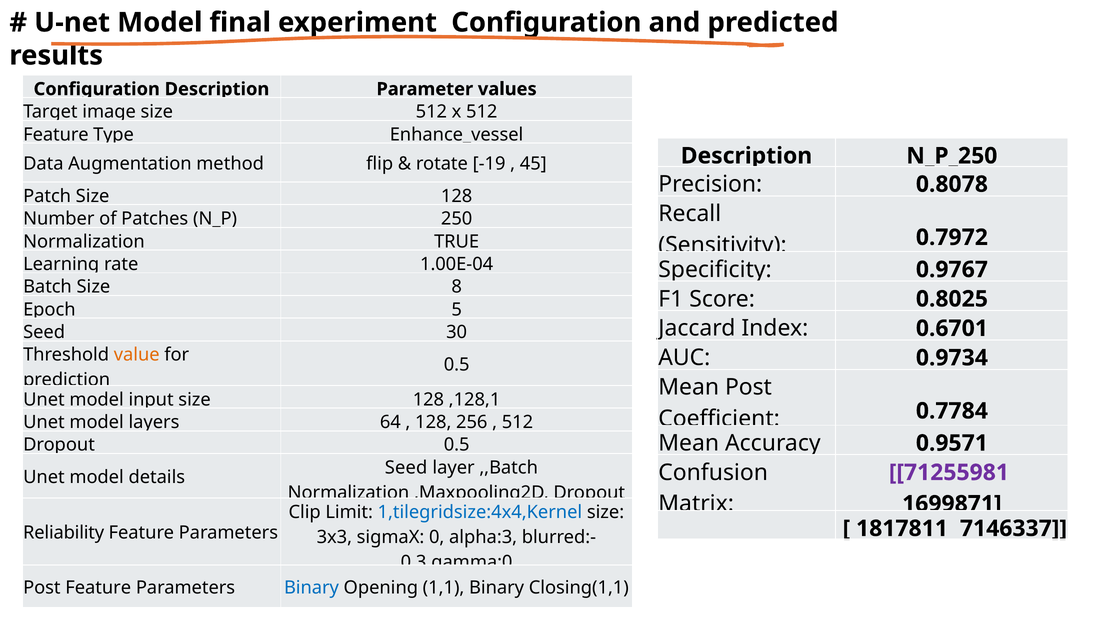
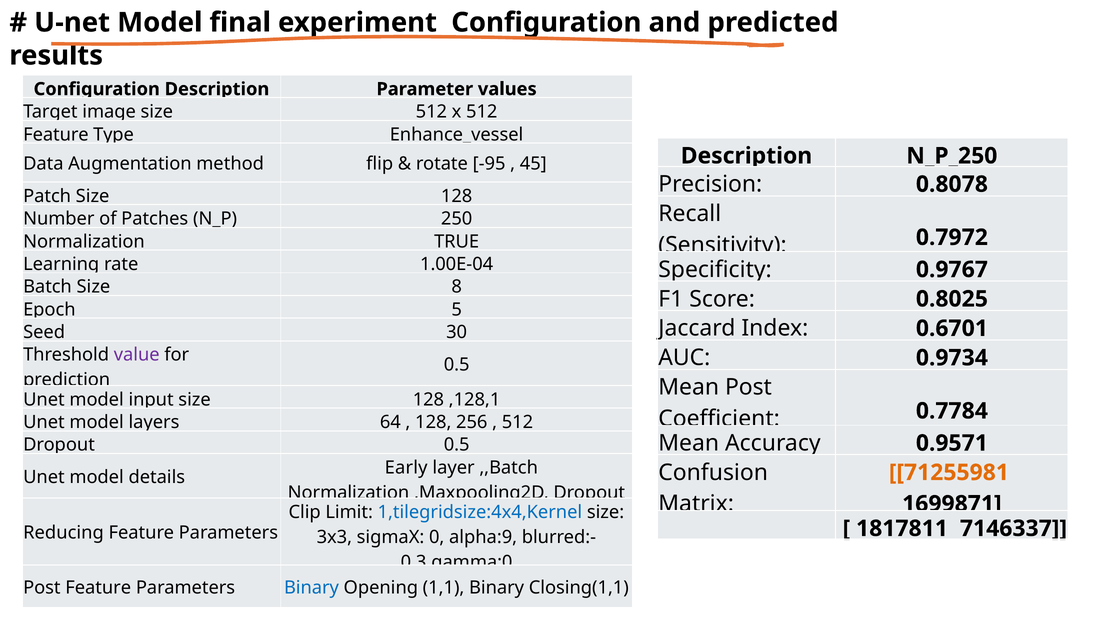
-19: -19 -> -95 (489, 164)
value colour: orange -> purple (137, 355)
Seed: Seed -> Early (406, 467)
71255981 colour: purple -> orange (949, 472)
Reliability: Reliability -> Reducing (64, 533)
alpha:3: alpha:3 -> alpha:9 (483, 537)
